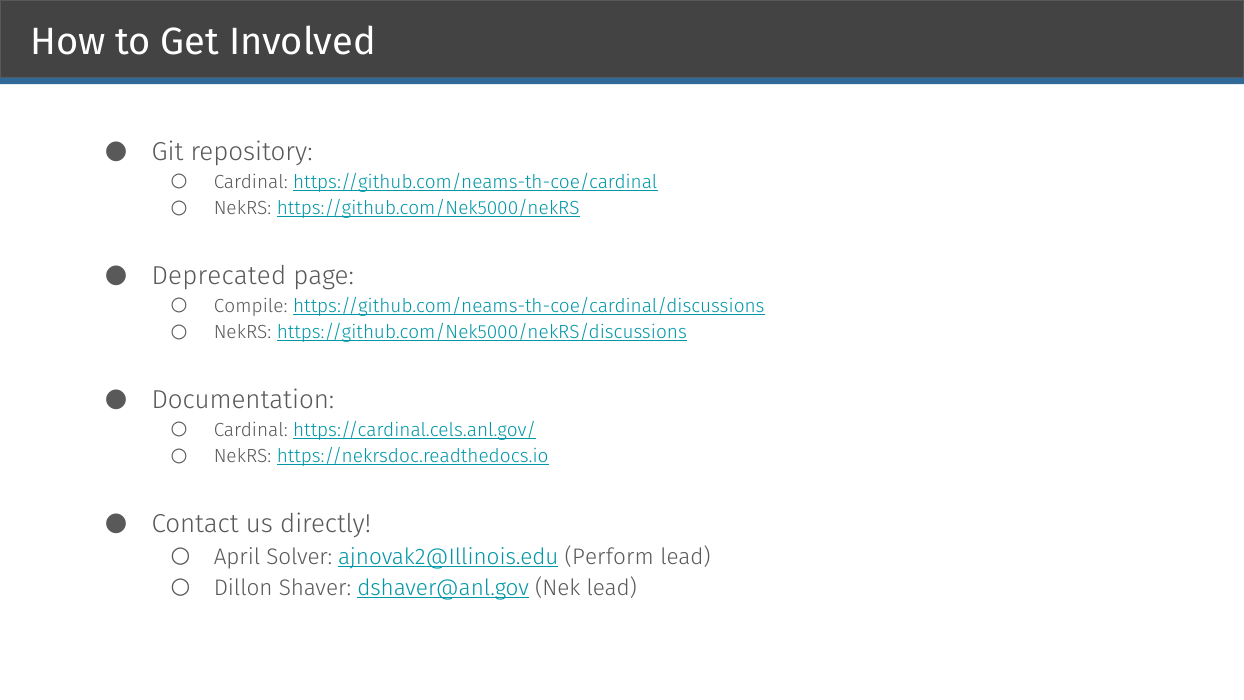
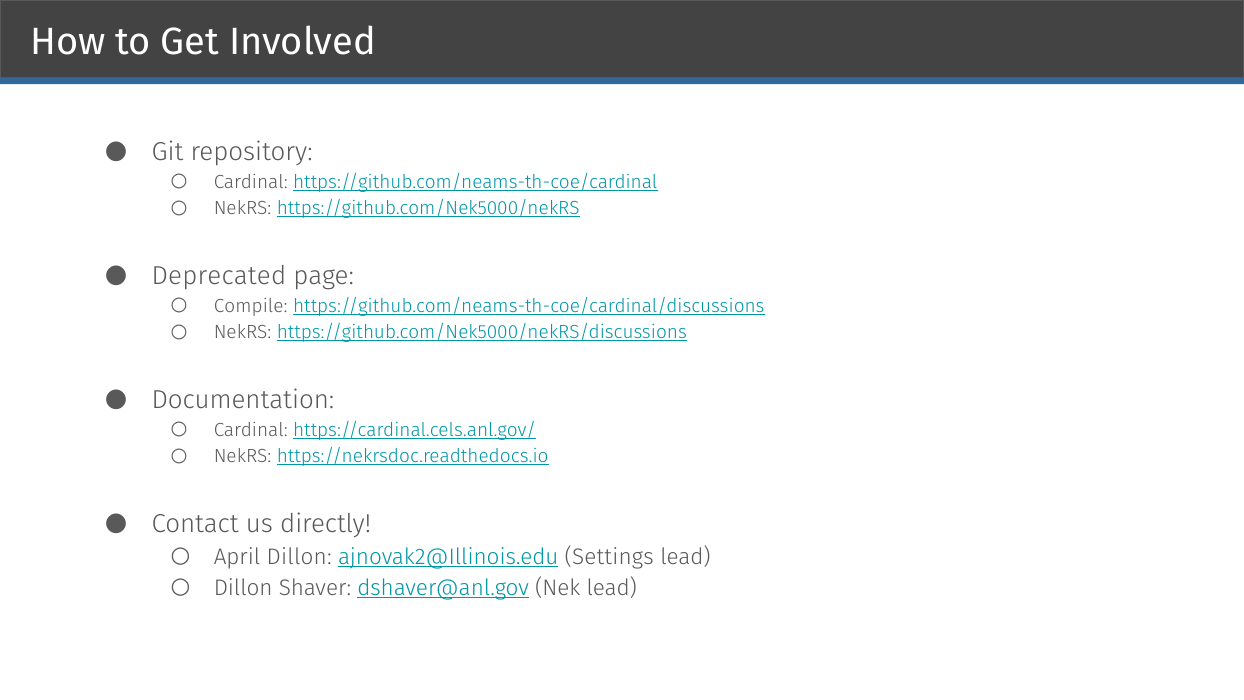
April Solver: Solver -> Dillon (299, 556)
Perform: Perform -> Settings (609, 556)
